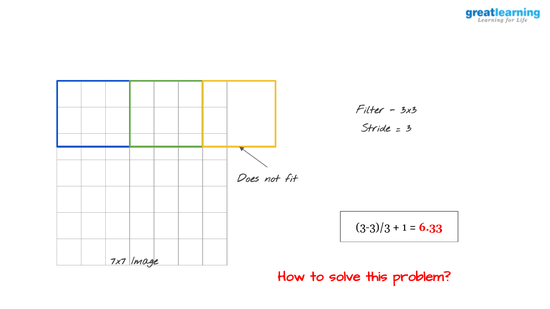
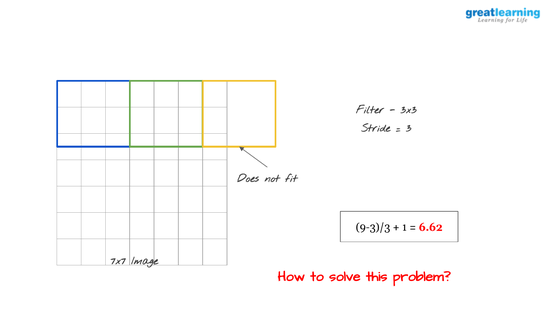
3-3)/3: 3-3)/3 -> 9-3)/3 (373, 228)
6.33: 6.33 -> 6.62 (431, 228)
